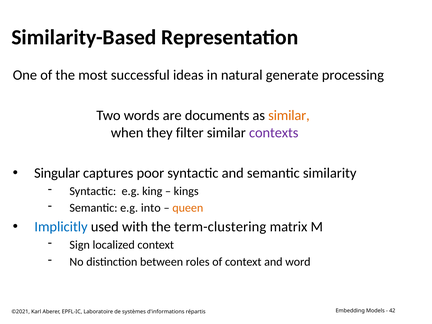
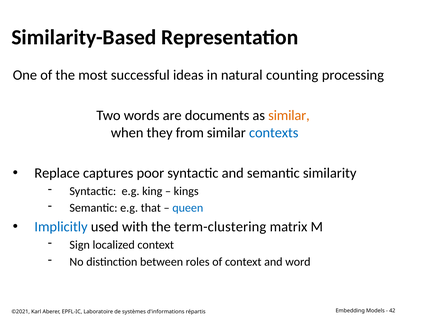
generate: generate -> counting (292, 75)
filter: filter -> from (190, 133)
contexts colour: purple -> blue (274, 133)
Singular: Singular -> Replace (57, 173)
into: into -> that (151, 208)
queen colour: orange -> blue (188, 208)
